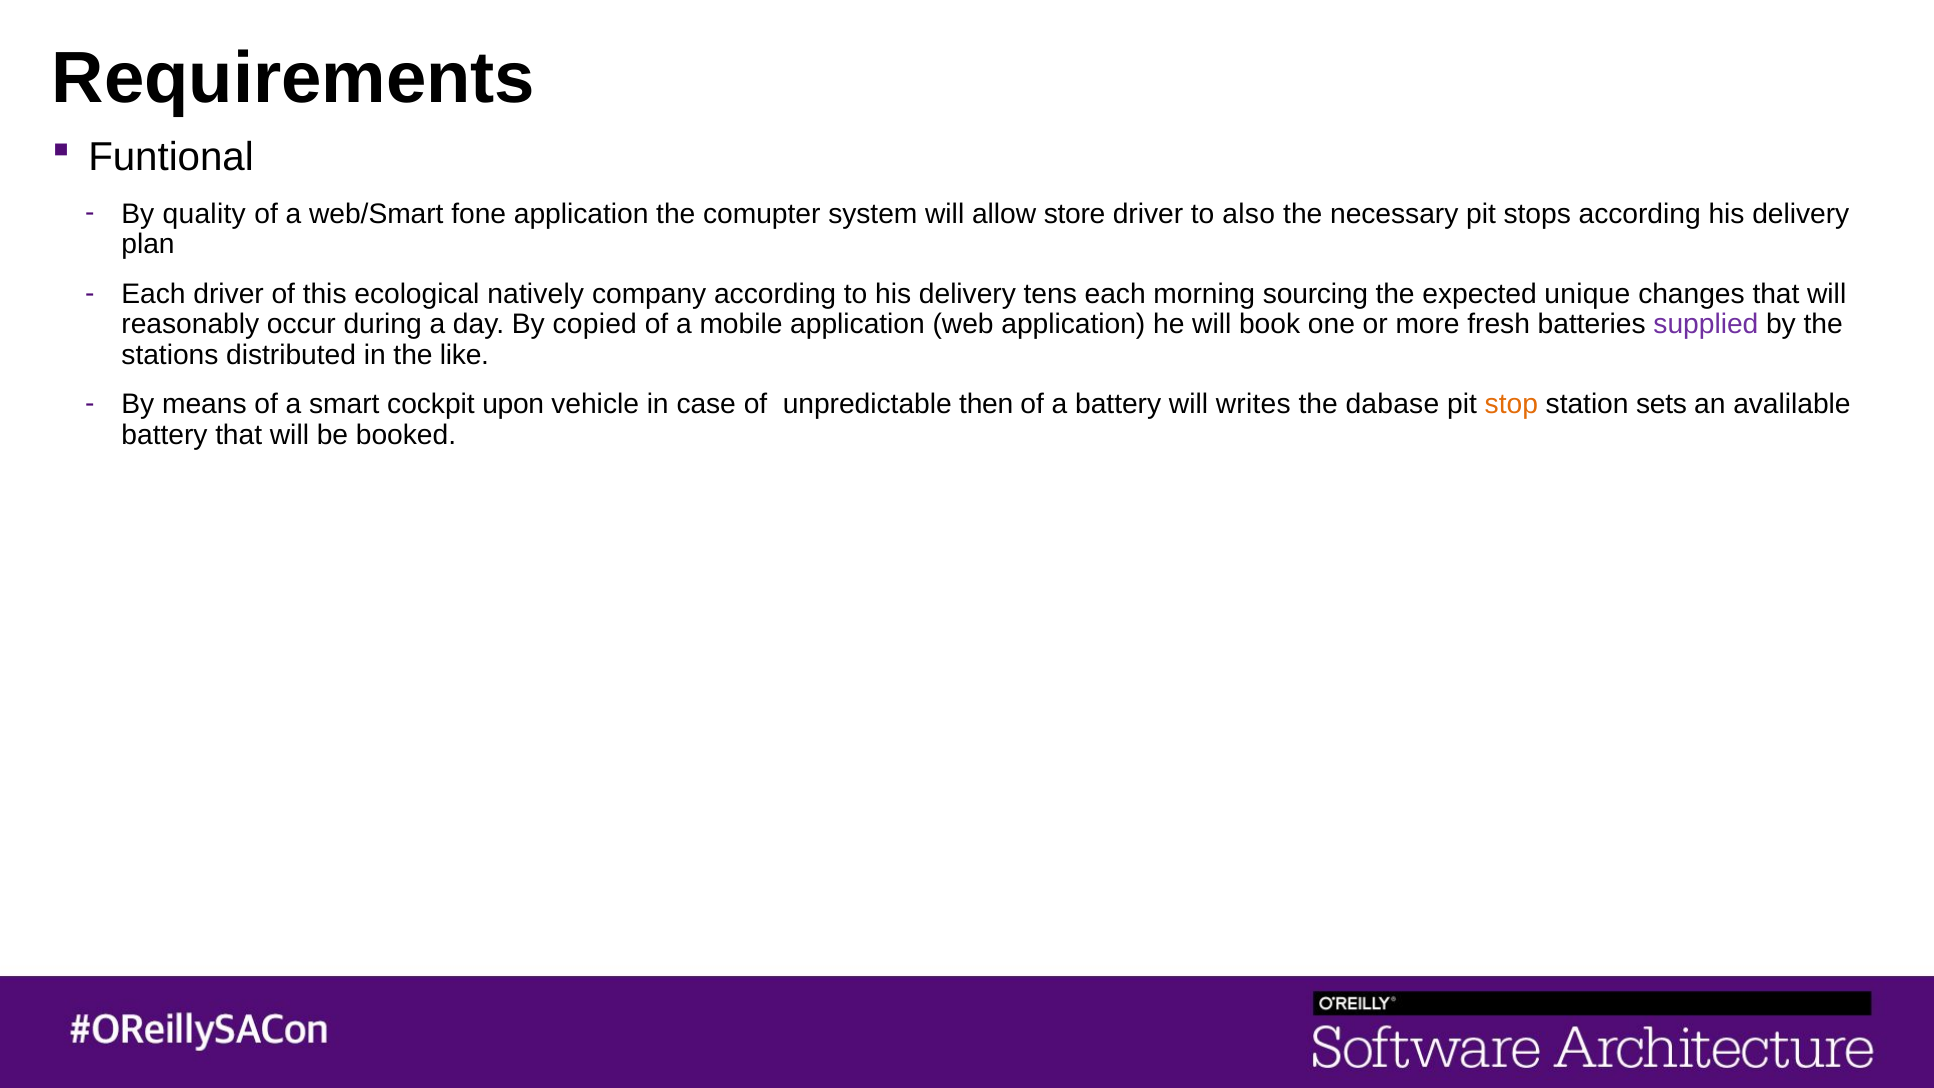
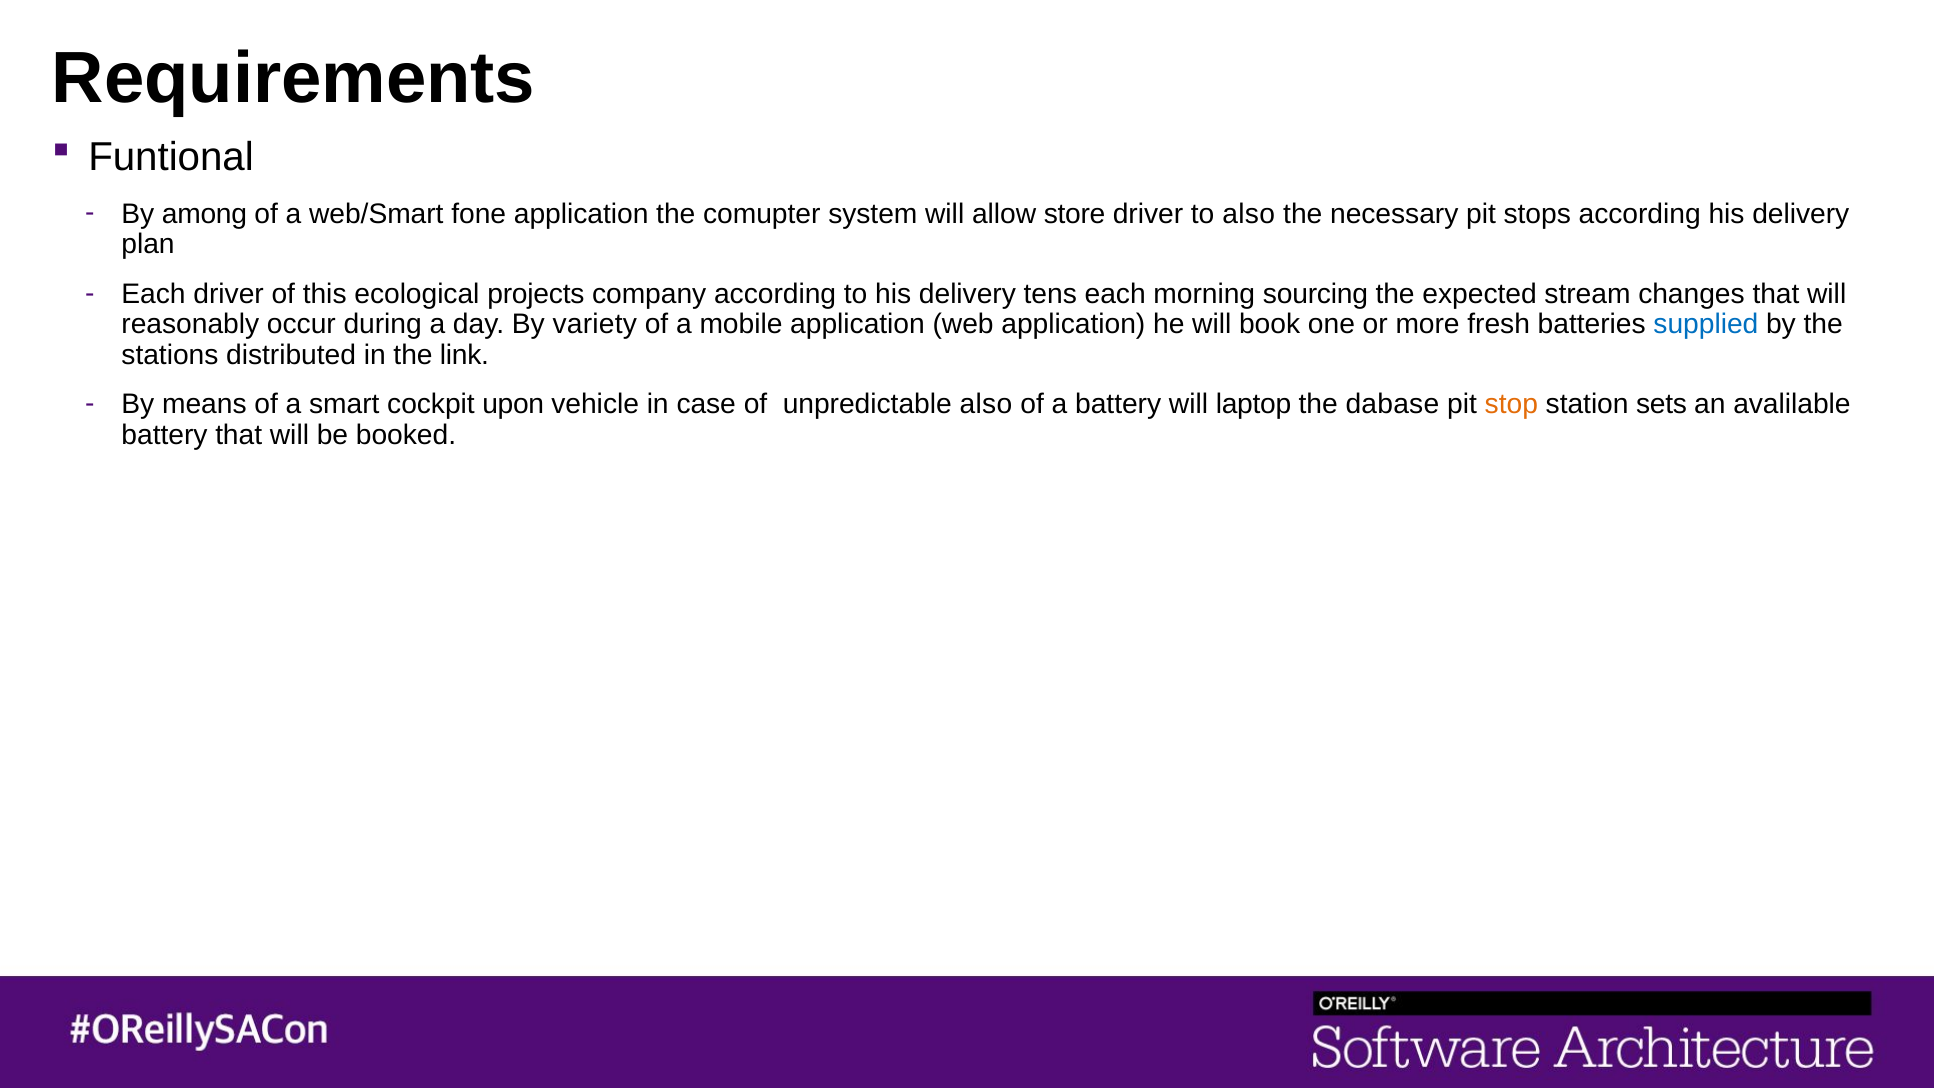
quality: quality -> among (204, 214)
natively: natively -> projects (536, 294)
unique: unique -> stream (1588, 294)
copied: copied -> variety (595, 324)
supplied colour: purple -> blue (1706, 324)
like: like -> link (464, 355)
unpredictable then: then -> also (986, 404)
writes: writes -> laptop (1253, 404)
